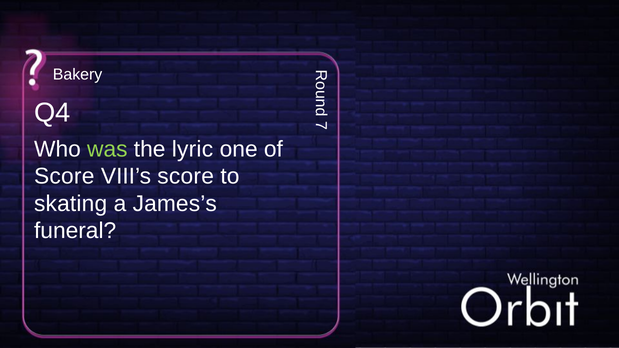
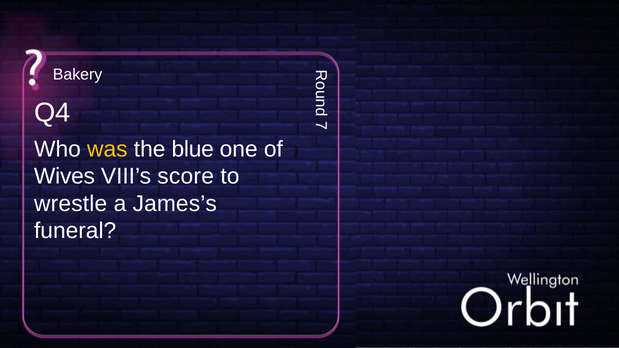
was colour: light green -> yellow (107, 149)
lyric: lyric -> blue (193, 149)
Score: Score -> Wives (64, 176)
skating: skating -> wrestle (71, 204)
